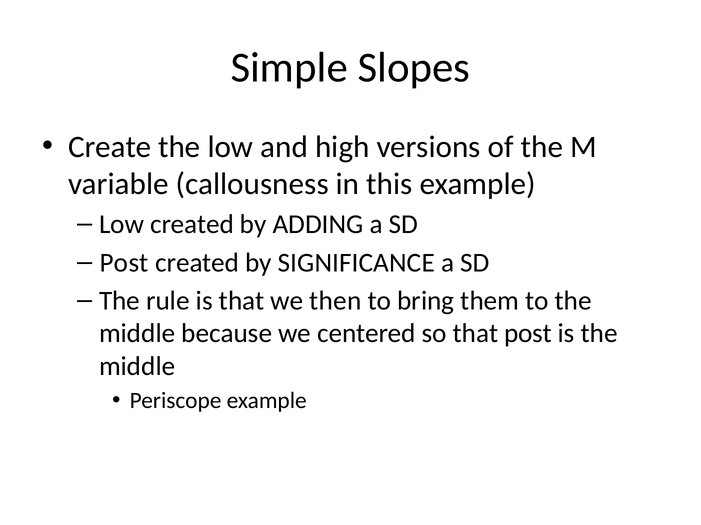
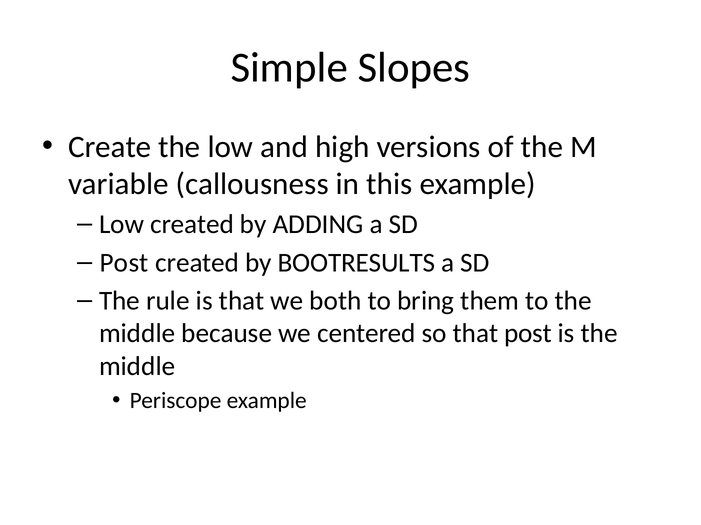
SIGNIFICANCE: SIGNIFICANCE -> BOOTRESULTS (357, 263)
then: then -> both (335, 301)
